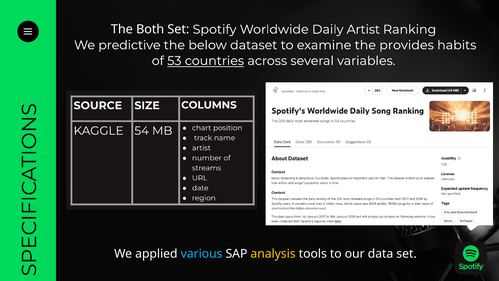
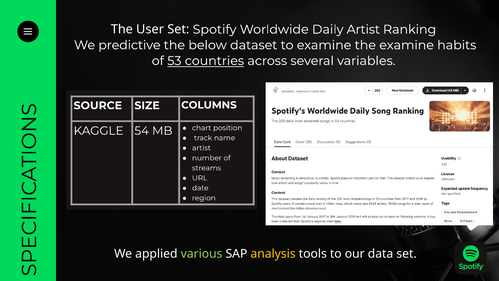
Both: Both -> User (150, 29)
the provides: provides -> examine (407, 45)
various colour: light blue -> light green (202, 254)
